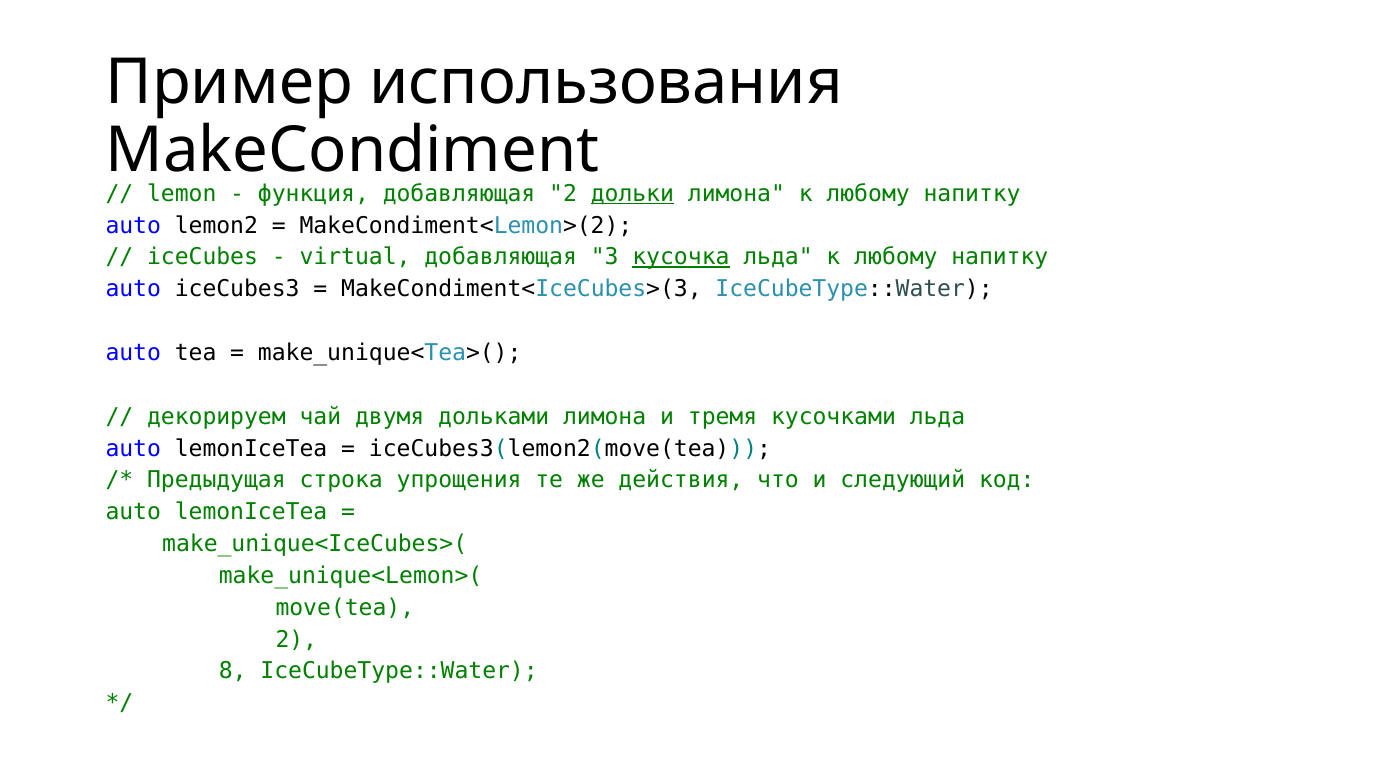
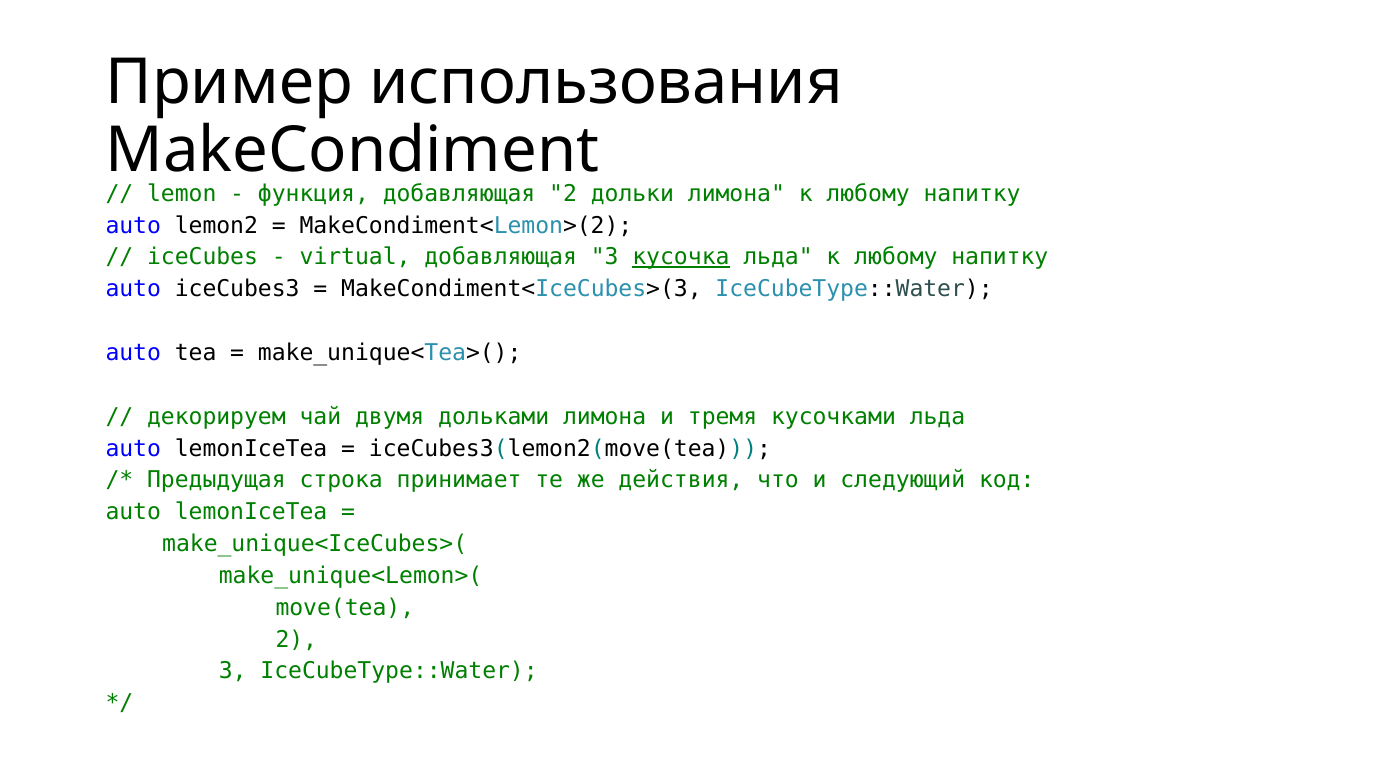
дольки underline: present -> none (632, 193)
упрощения: упрощения -> принимает (459, 480)
8: 8 -> 3 (233, 671)
